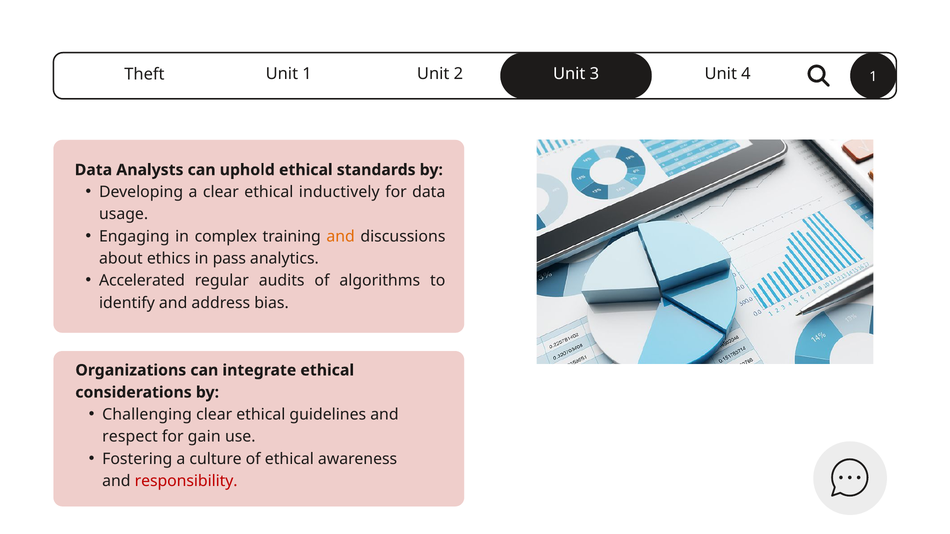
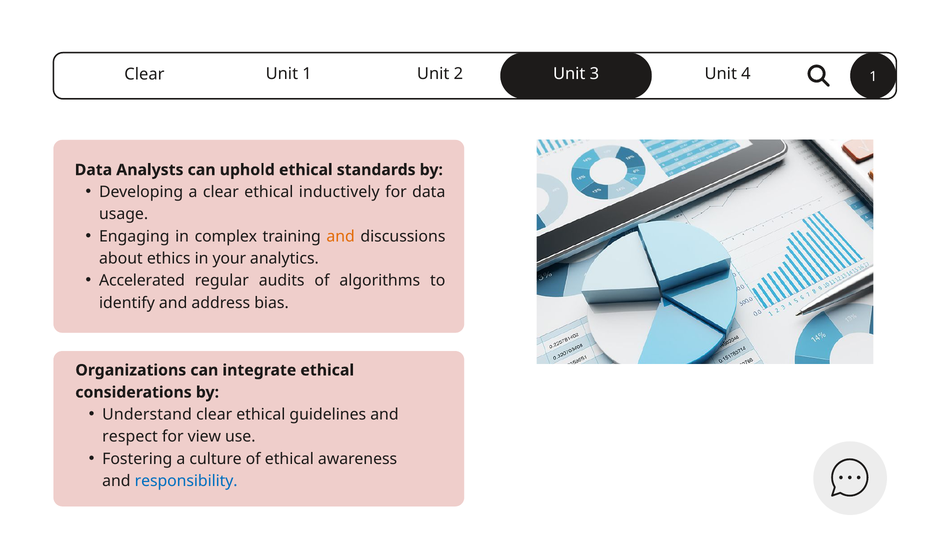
Theft: Theft -> Clear (144, 74)
pass: pass -> your (229, 259)
Challenging: Challenging -> Understand (147, 415)
gain: gain -> view (204, 437)
responsibility colour: red -> blue (186, 481)
